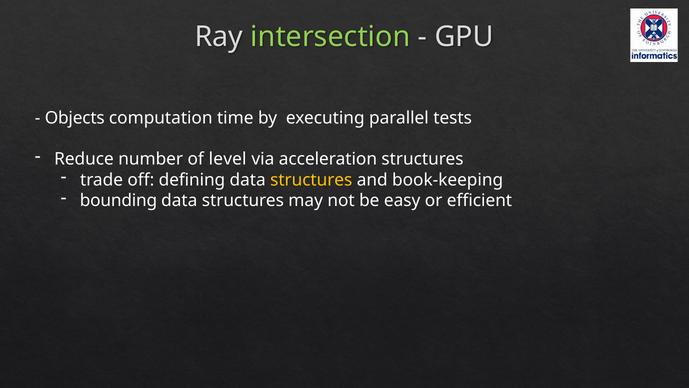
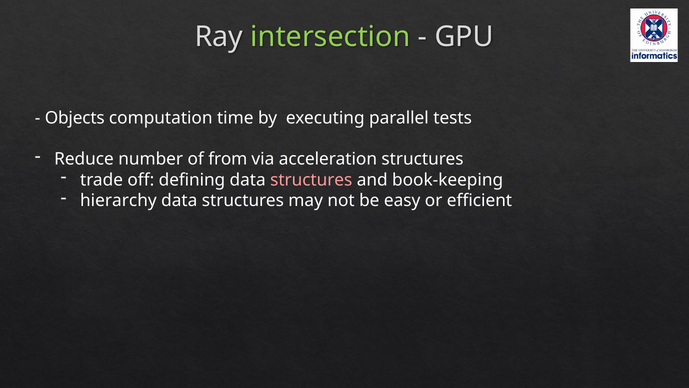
level: level -> from (228, 159)
structures colour: yellow -> pink (311, 180)
bounding: bounding -> hierarchy (118, 200)
